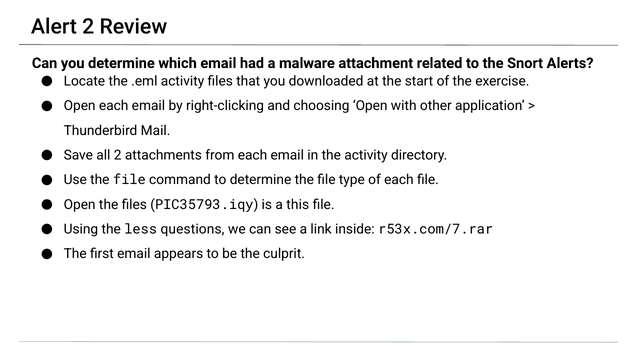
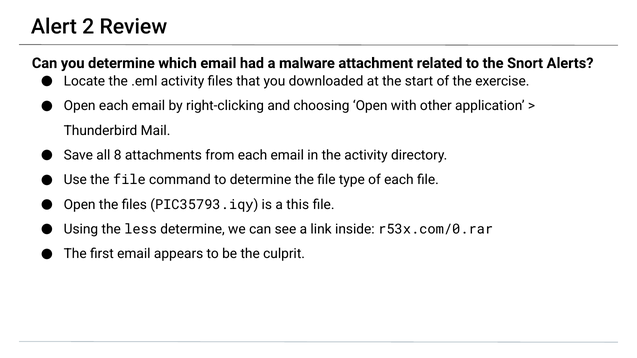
all 2: 2 -> 8 (118, 155)
less questions: questions -> determine (193, 229)
r53x.com/7.rar: r53x.com/7.rar -> r53x.com/0.rar (436, 229)
